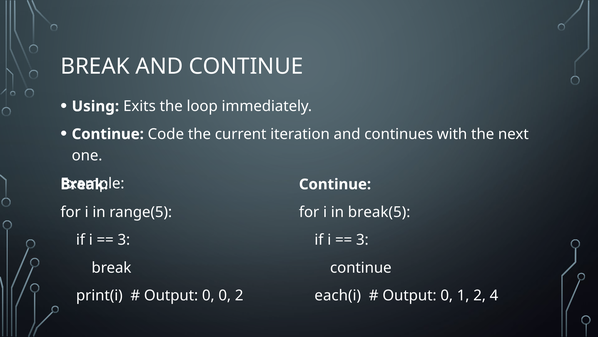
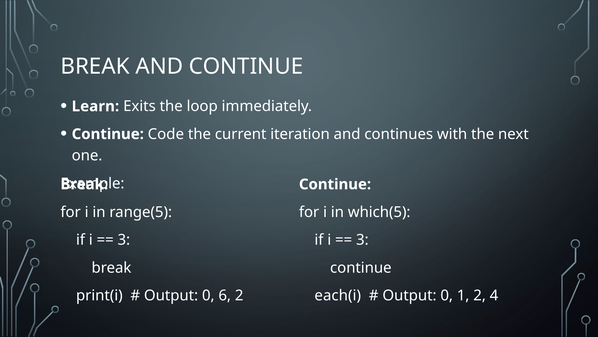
Using: Using -> Learn (95, 106)
break(5: break(5 -> which(5 (379, 212)
0 0: 0 -> 6 (225, 295)
